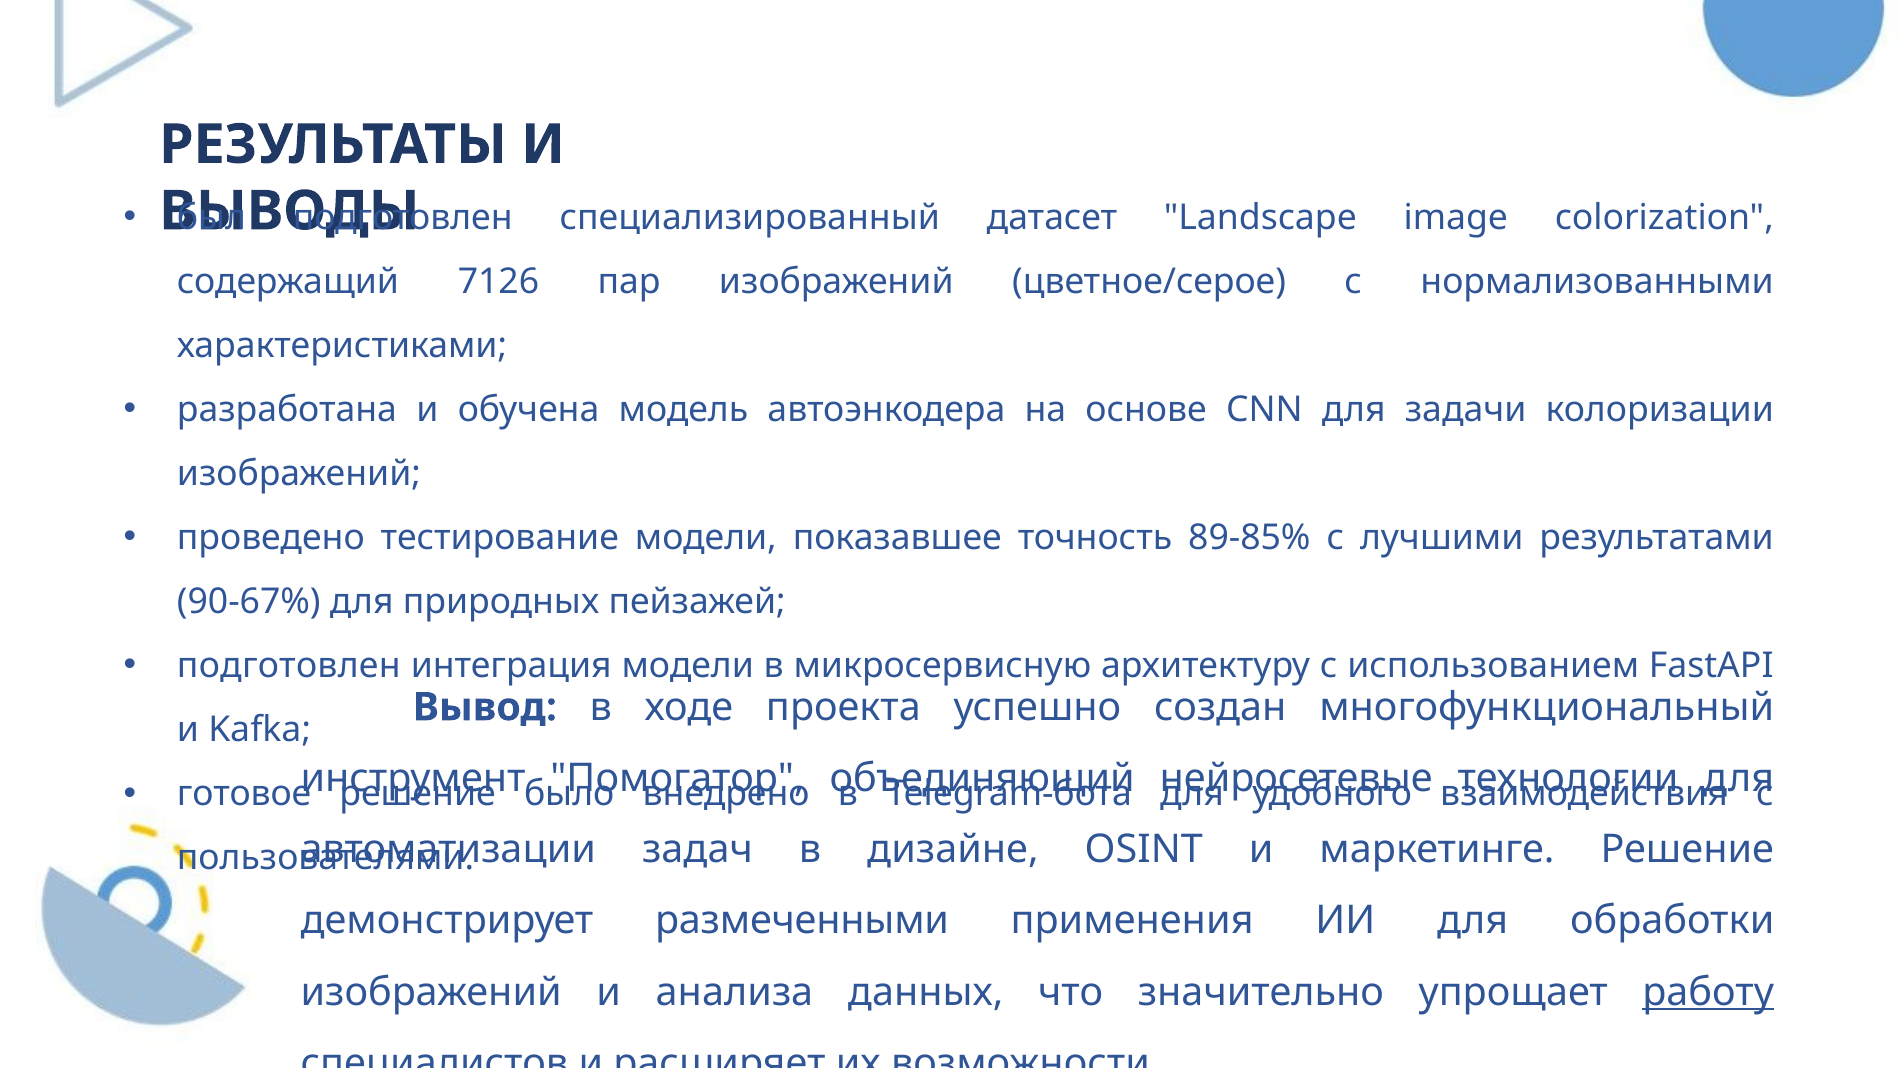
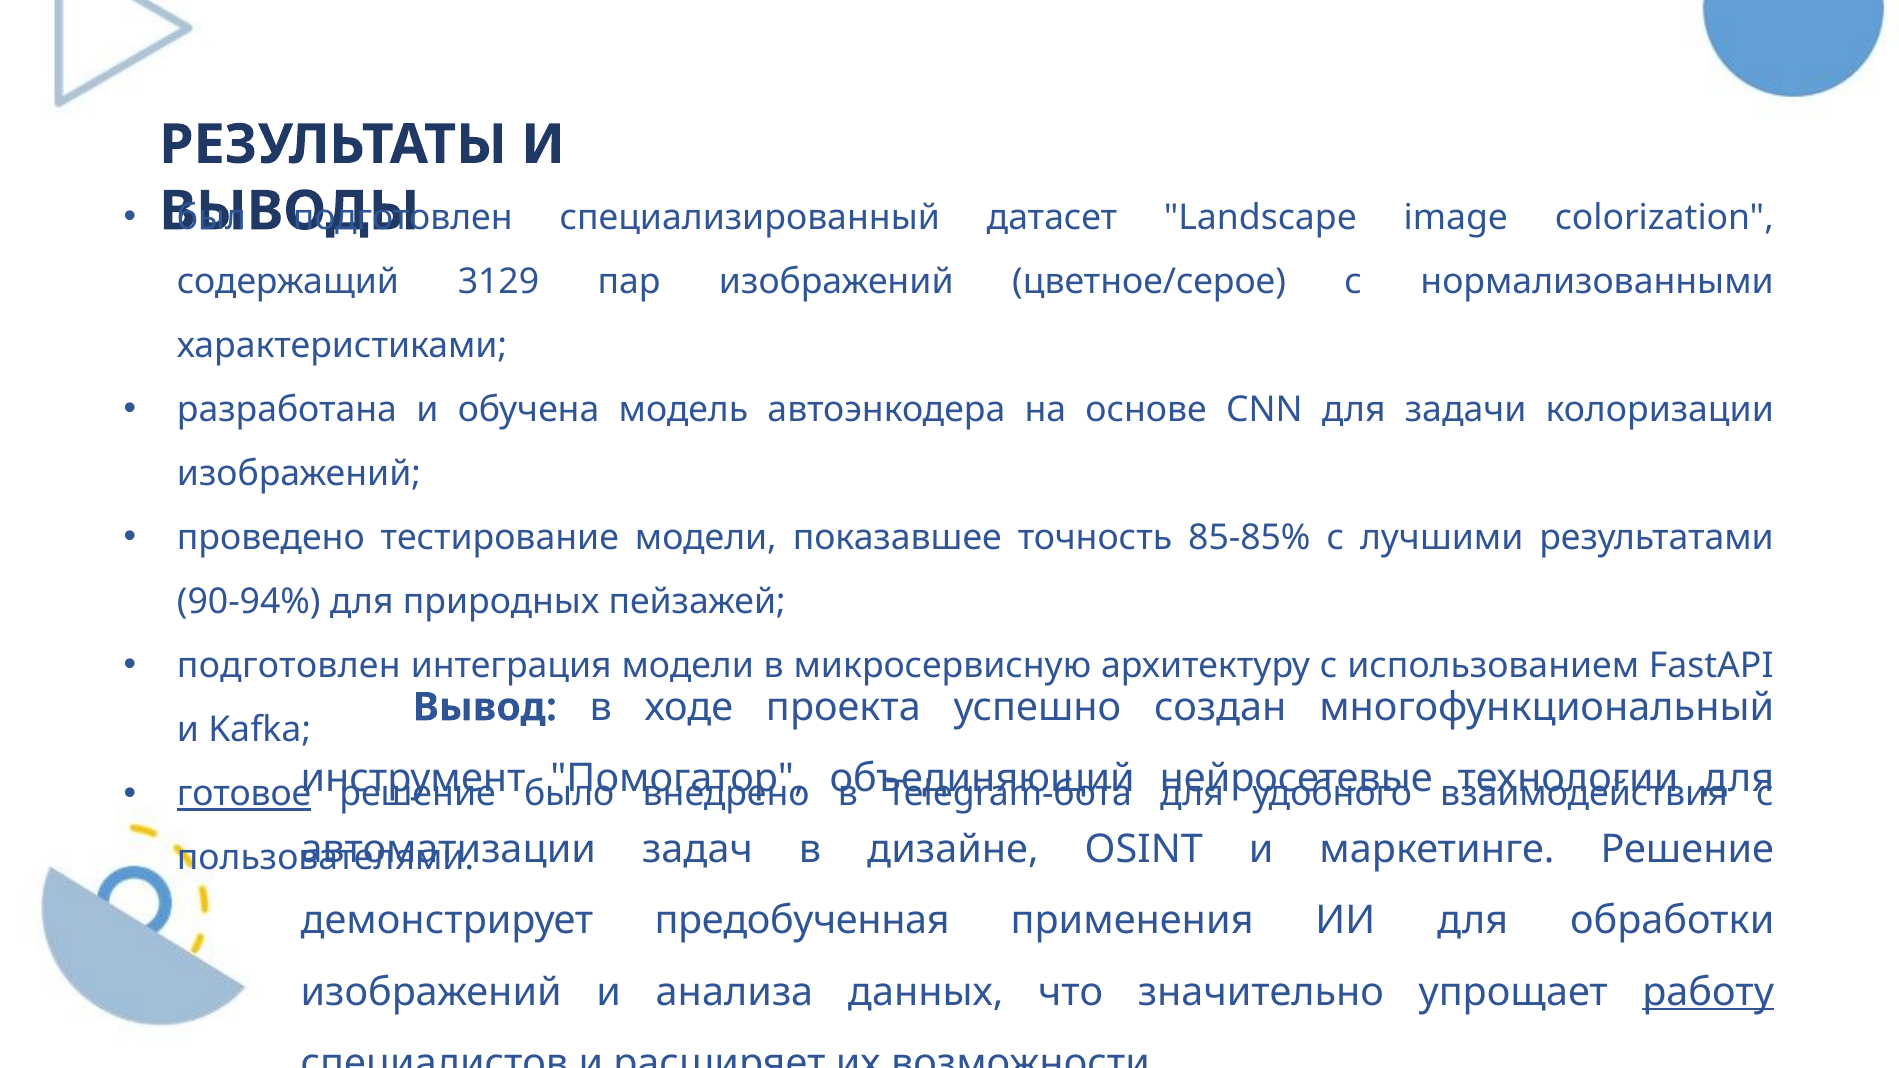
7126: 7126 -> 3129 (498, 282)
89-85%: 89-85% -> 85-85% (1249, 538)
90-67%: 90-67% -> 90-94% (249, 602)
готовое underline: none -> present (244, 794)
размеченными: размеченными -> предобученная (802, 921)
